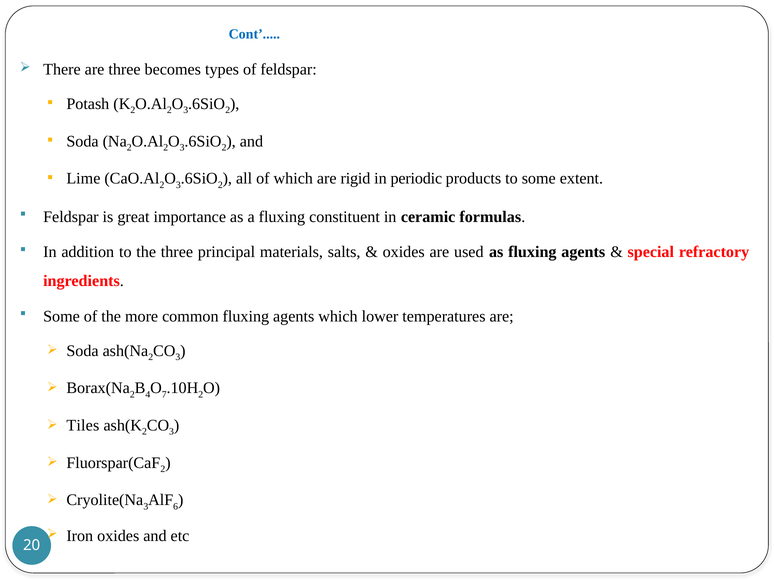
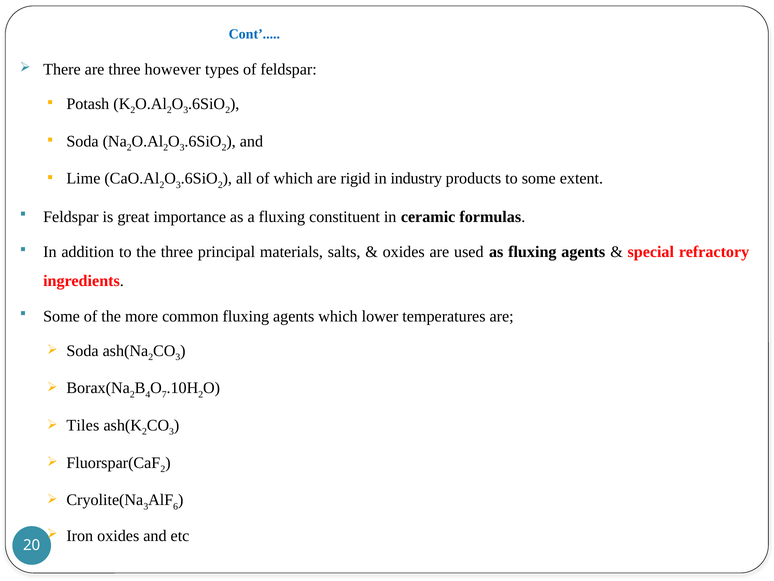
becomes: becomes -> however (173, 69)
periodic: periodic -> industry (416, 178)
